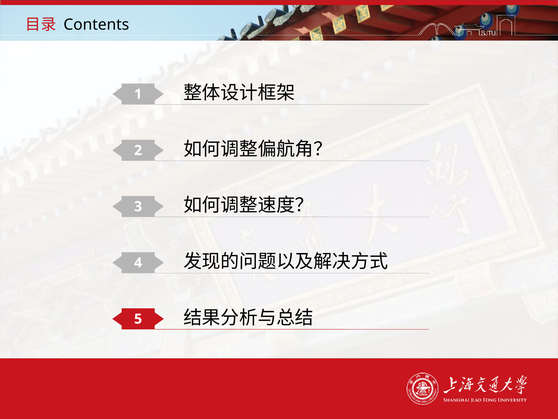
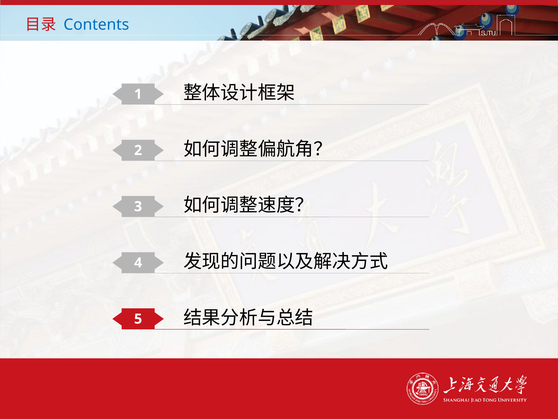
Contents colour: black -> blue (96, 25)
